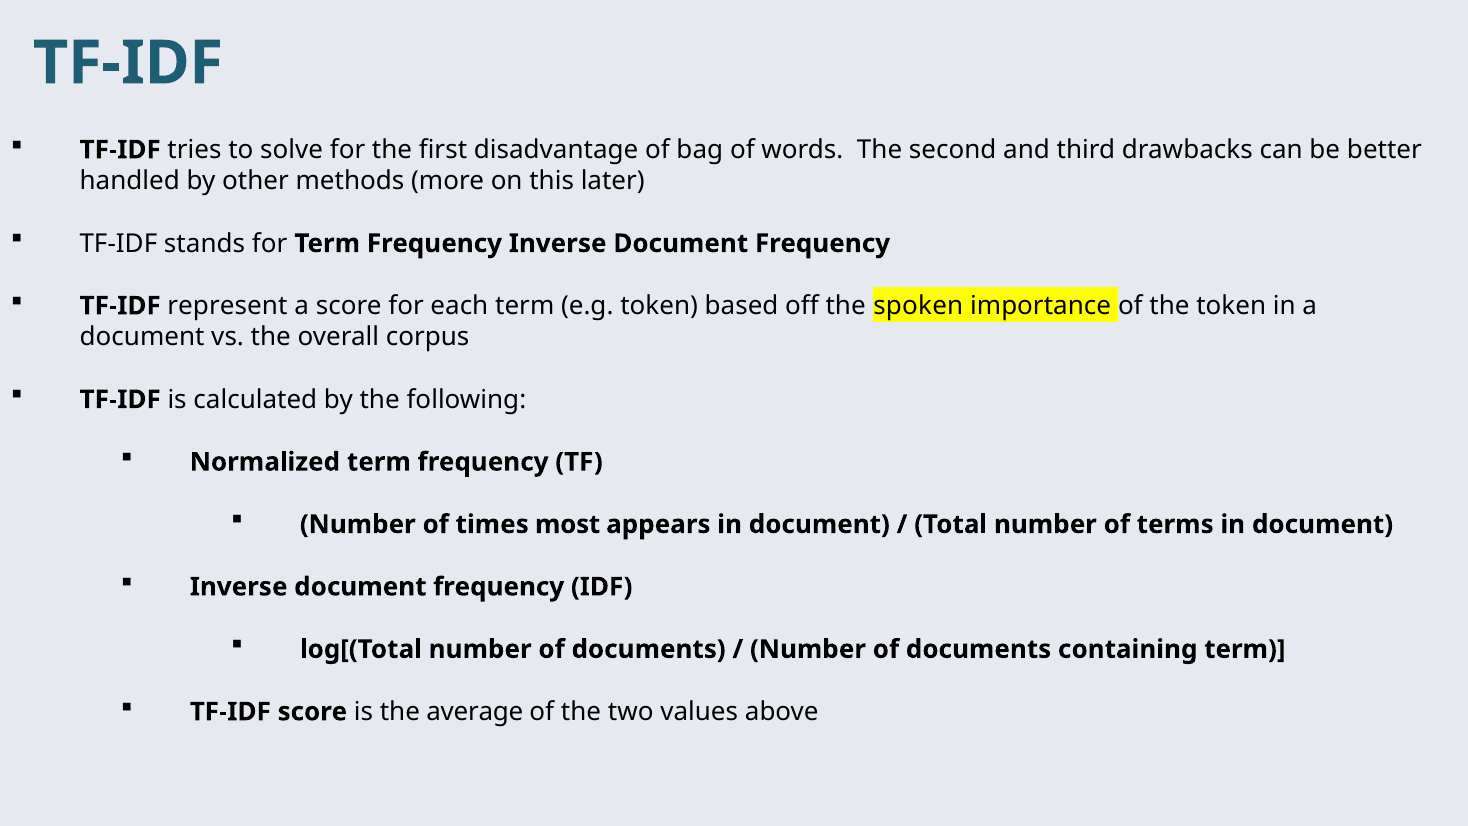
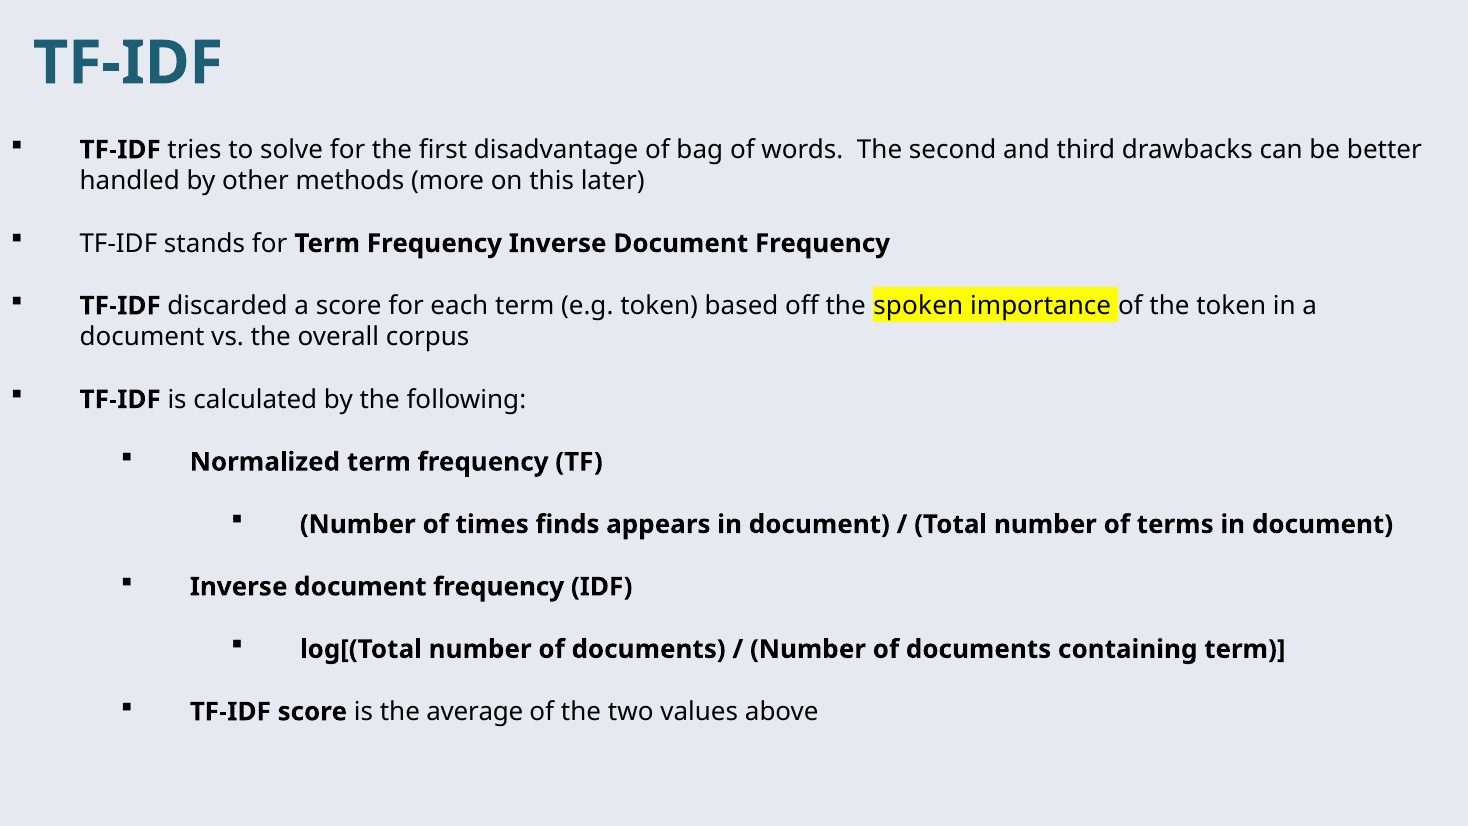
represent: represent -> discarded (227, 306)
most: most -> finds (567, 524)
